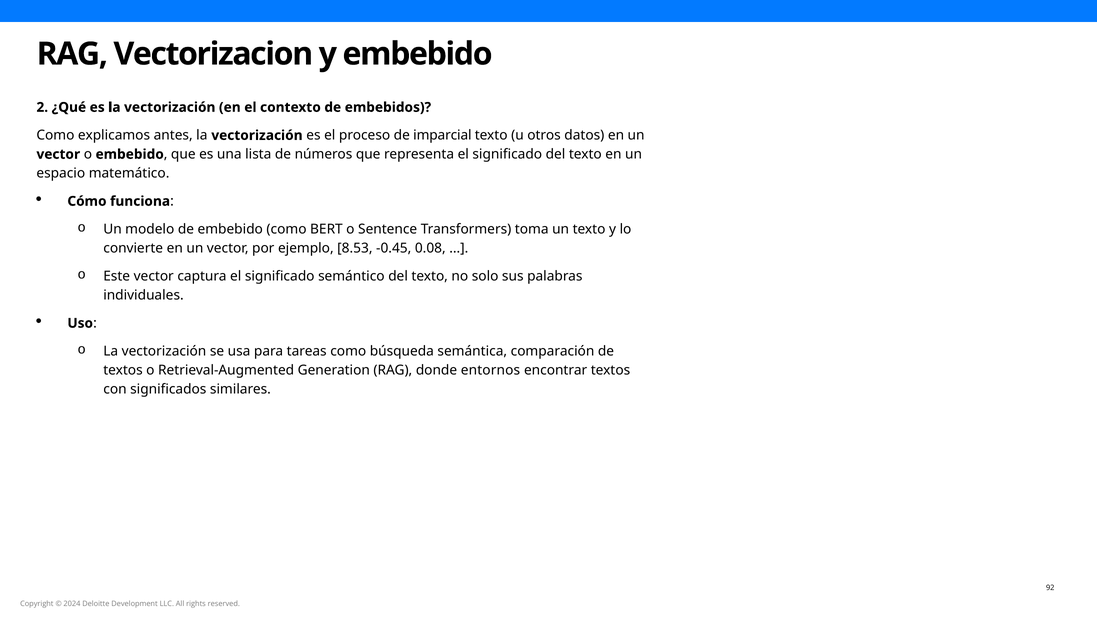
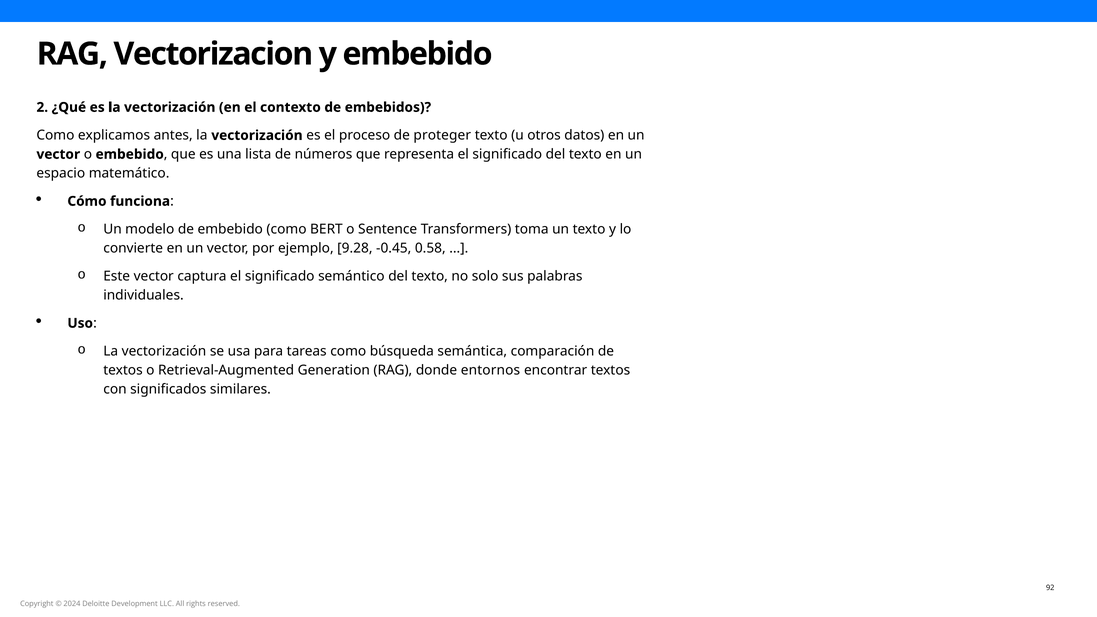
imparcial: imparcial -> proteger (442, 135)
8.53: 8.53 -> 9.28 (355, 248)
0.08: 0.08 -> 0.58 (430, 248)
